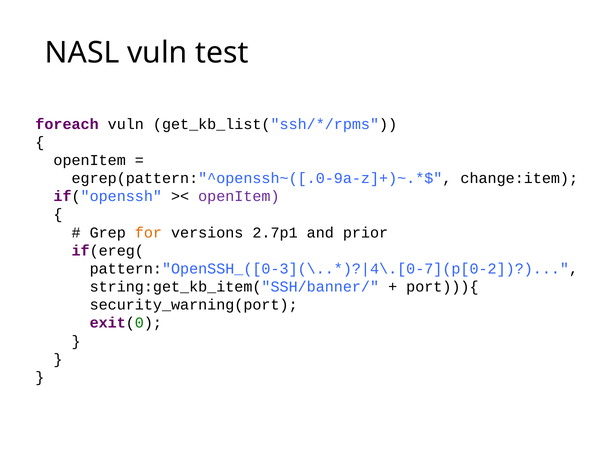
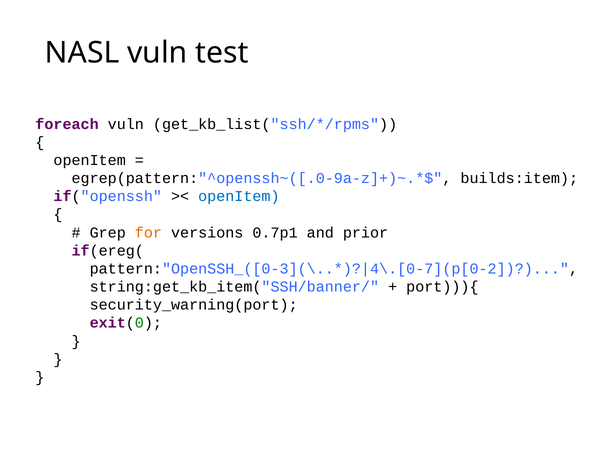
change:item: change:item -> builds:item (519, 178)
openItem colour: purple -> blue (239, 197)
2.7p1: 2.7p1 -> 0.7p1 (275, 233)
